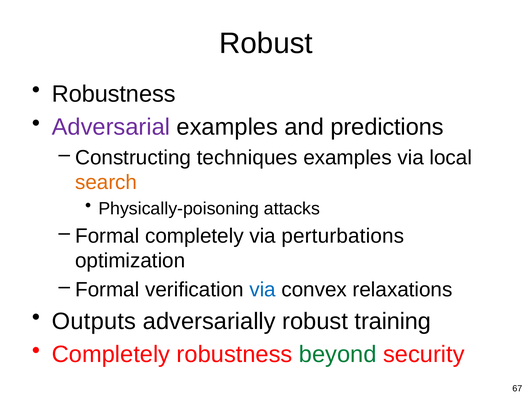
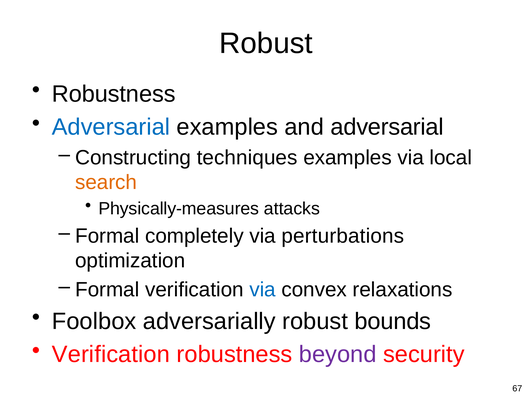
Adversarial colour: purple -> blue (111, 127)
and predictions: predictions -> adversarial (387, 127)
Physically-poisoning: Physically-poisoning -> Physically-measures (179, 209)
Outputs: Outputs -> Foolbox (94, 321)
training: training -> bounds (393, 321)
Completely: Completely -> Verification (111, 354)
beyond colour: green -> purple (338, 354)
